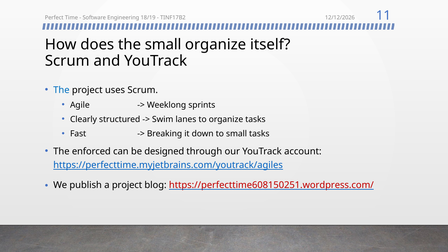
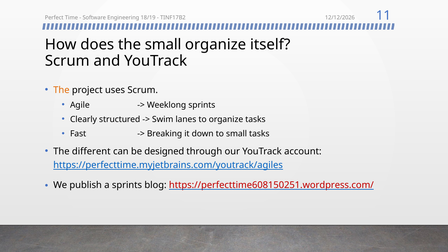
The colour: blue -> orange (61, 90)
enforced: enforced -> different (91, 151)
a project: project -> sprints (127, 185)
